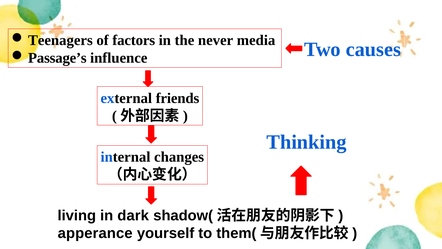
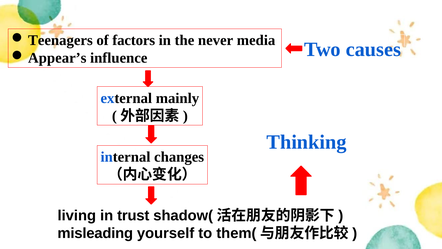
Passage’s: Passage’s -> Appear’s (57, 58)
friends: friends -> mainly (177, 98)
dark: dark -> trust (133, 215)
apperance: apperance -> misleading (95, 233)
